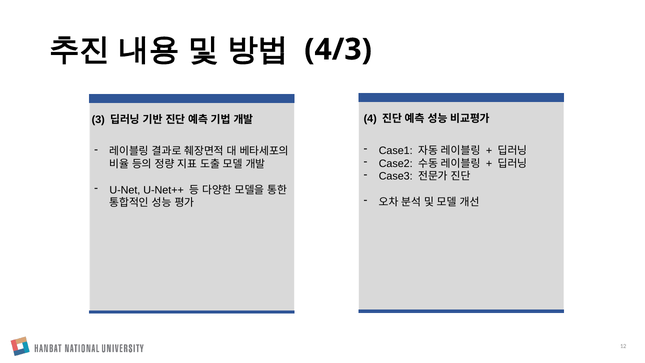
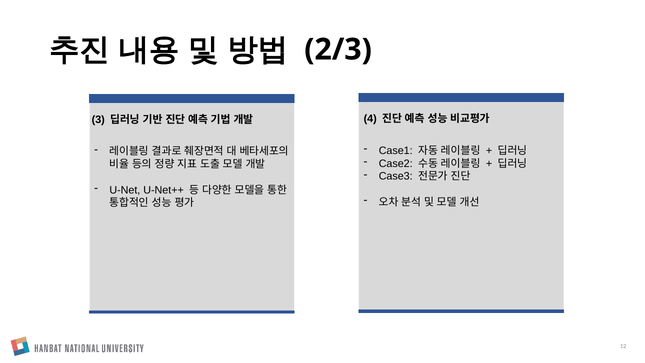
4/3: 4/3 -> 2/3 (338, 49)
